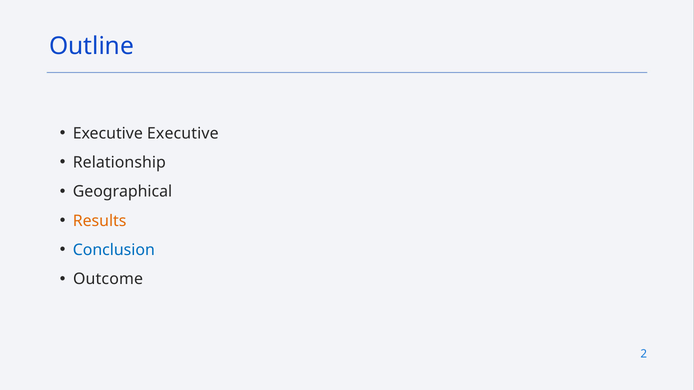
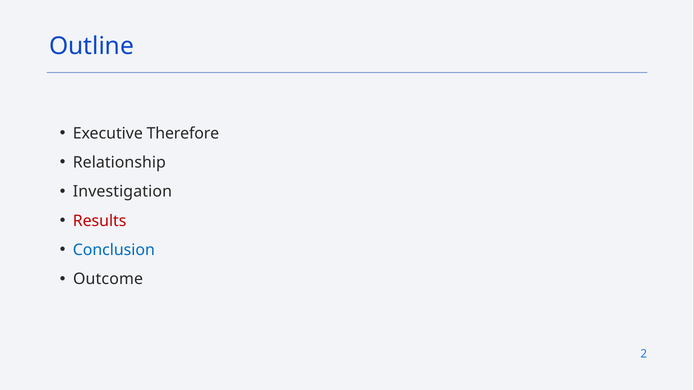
Executive Executive: Executive -> Therefore (183, 134)
Geographical: Geographical -> Investigation (122, 192)
Results colour: orange -> red (100, 221)
